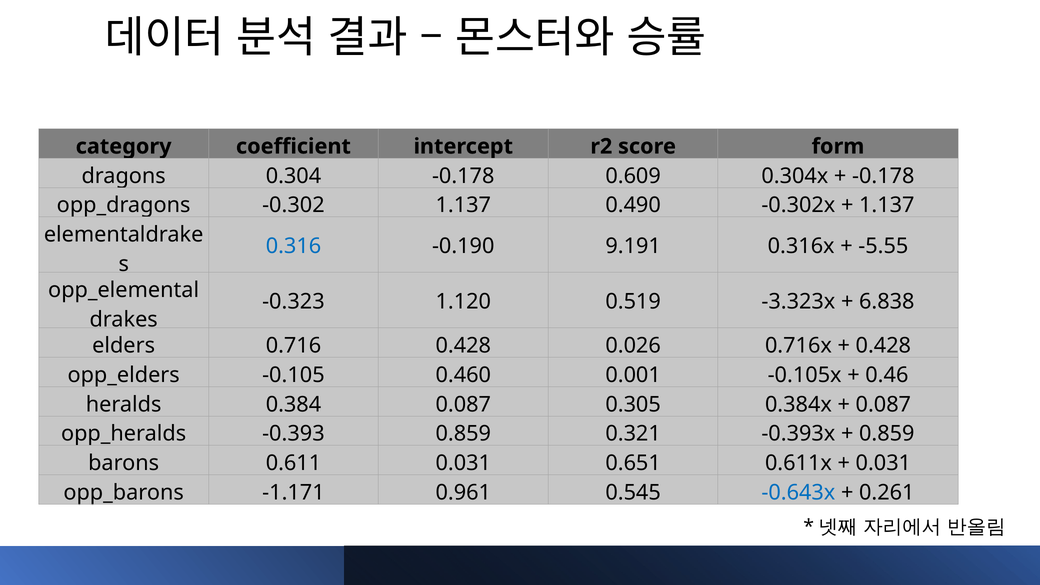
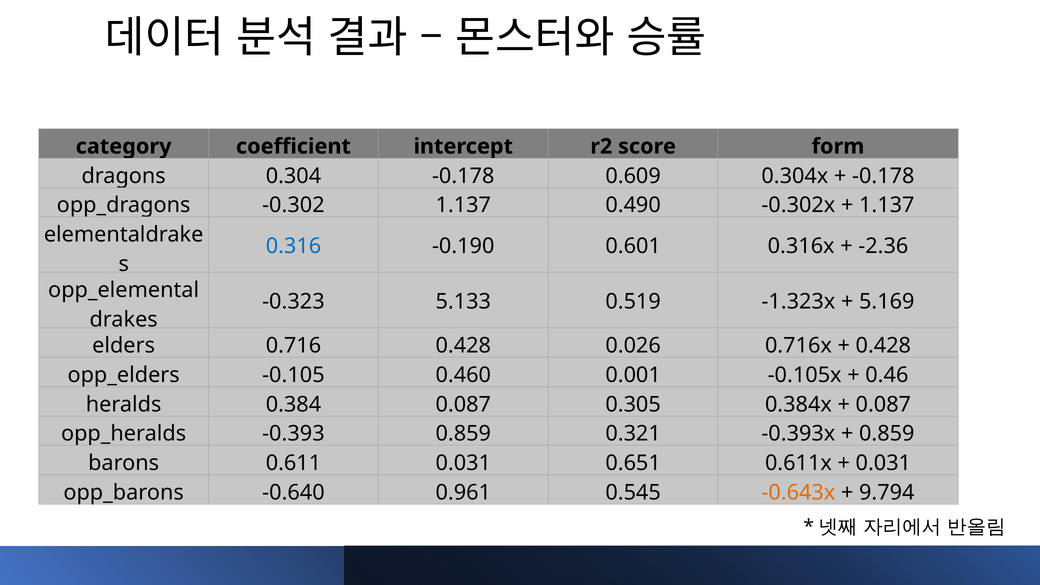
9.191: 9.191 -> 0.601 (633, 246)
-5.55: -5.55 -> -2.36 (883, 246)
1.120: 1.120 -> 5.133 (463, 301)
-3.323x: -3.323x -> -1.323x (798, 301)
6.838: 6.838 -> 5.169 (887, 301)
-1.171: -1.171 -> -0.640 (293, 493)
-0.643x colour: blue -> orange (798, 493)
0.261: 0.261 -> 9.794 (887, 493)
